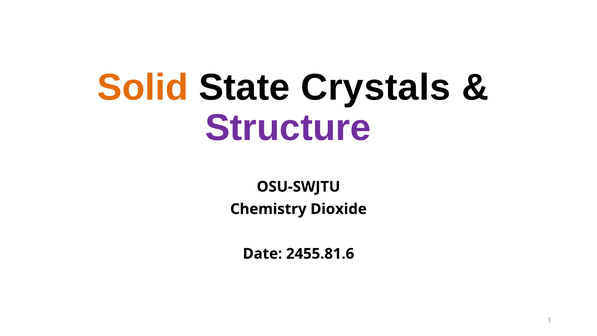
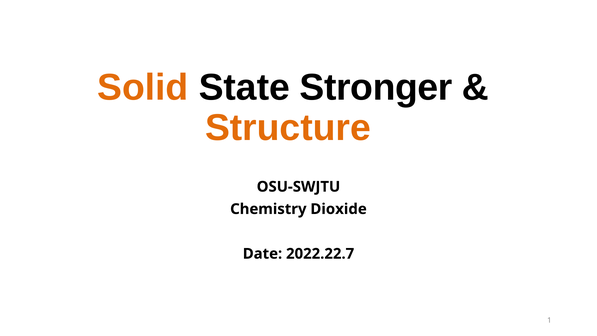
Crystals: Crystals -> Stronger (376, 88)
Structure colour: purple -> orange (288, 128)
2455.81.6: 2455.81.6 -> 2022.22.7 (320, 254)
